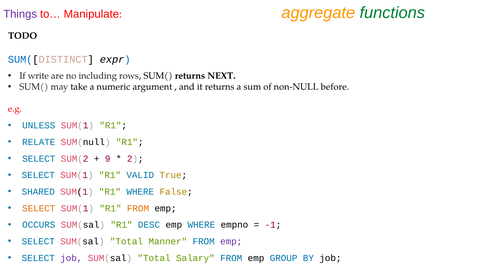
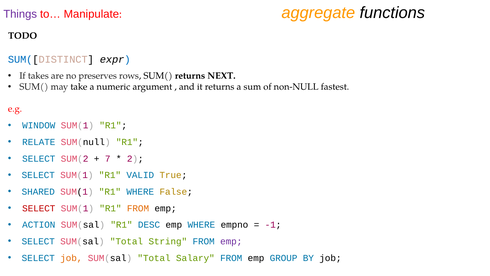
functions colour: green -> black (392, 13)
write: write -> takes (38, 76)
including: including -> preserves (98, 76)
before: before -> fastest (335, 87)
UNLESS: UNLESS -> WINDOW (39, 125)
9: 9 -> 7 (108, 158)
SELECT colour: orange -> red (39, 208)
OCCURS: OCCURS -> ACTION (39, 225)
Manner: Manner -> String (168, 241)
job colour: purple -> orange (71, 258)
